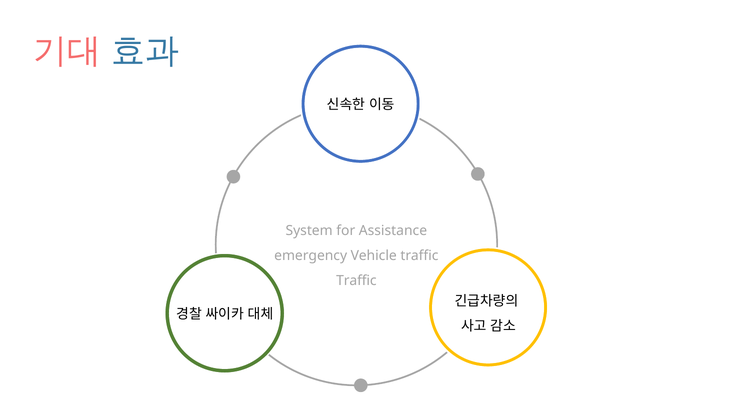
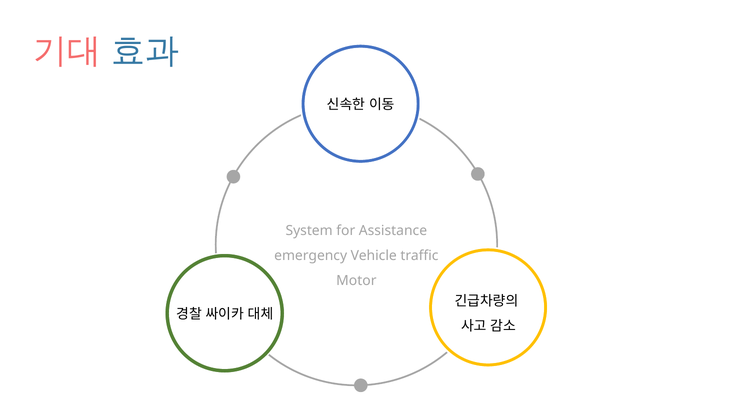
Traffic: Traffic -> Motor (356, 280)
